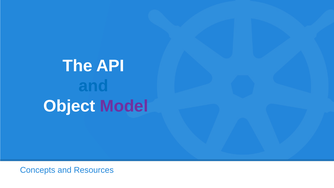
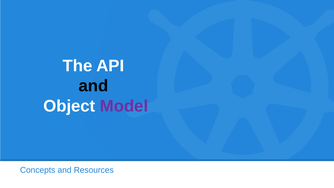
and colour: blue -> black (94, 86)
